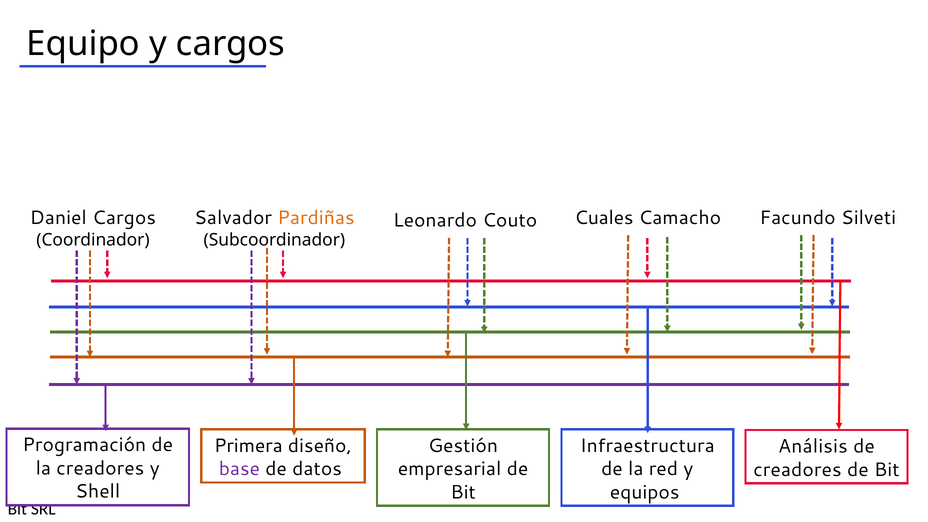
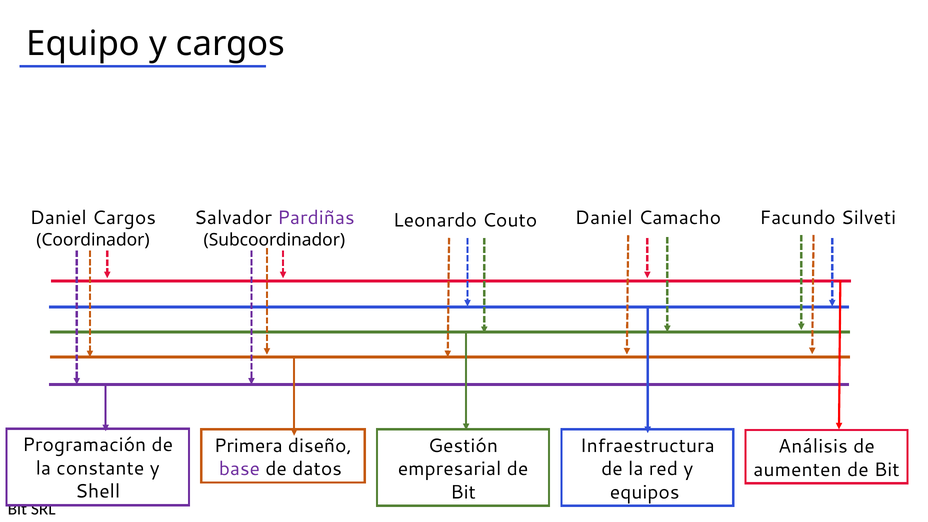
Pardiñas colour: orange -> purple (316, 218)
Couto Cuales: Cuales -> Daniel (604, 218)
la creadores: creadores -> constante (100, 468)
creadores: creadores -> aumenten (797, 470)
